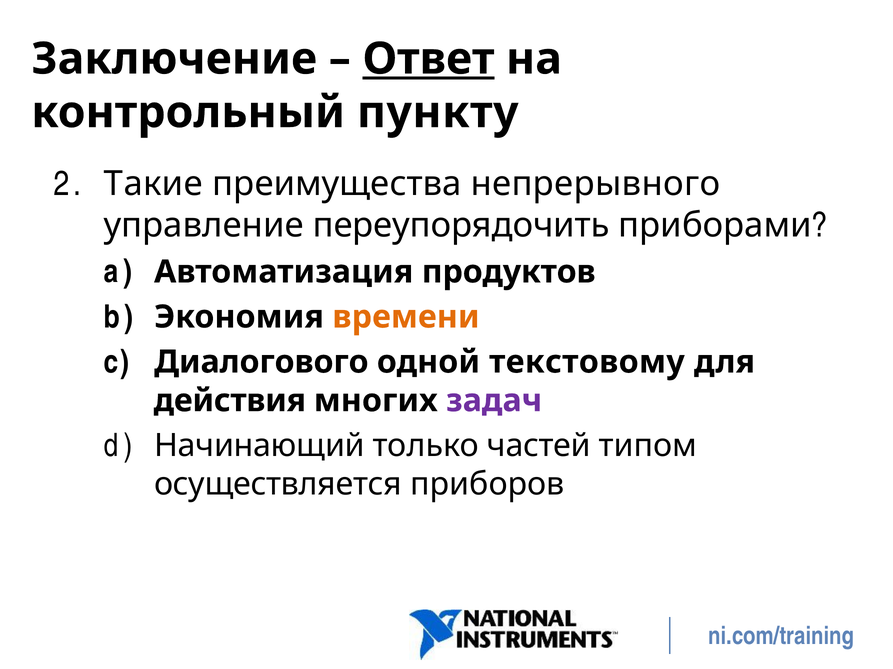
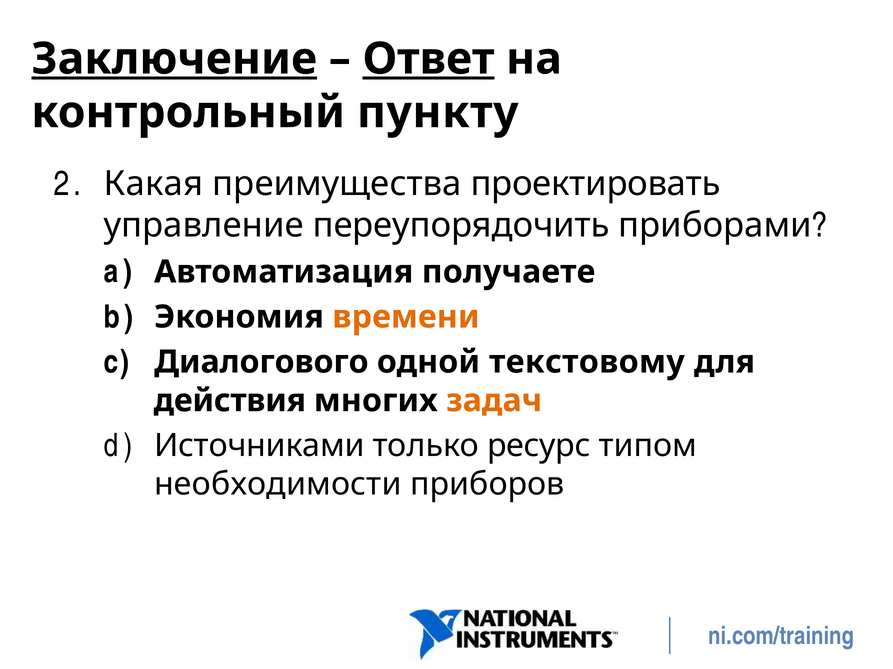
Заключение underline: none -> present (174, 59)
Такие: Такие -> Какая (154, 184)
непрерывного: непрерывного -> проектировать (596, 184)
продуктов: продуктов -> получаете (509, 272)
задач colour: purple -> orange (494, 401)
Начинающий: Начинающий -> Источниками (259, 446)
частей: частей -> ресурс (539, 446)
осуществляется: осуществляется -> необходимости (278, 485)
